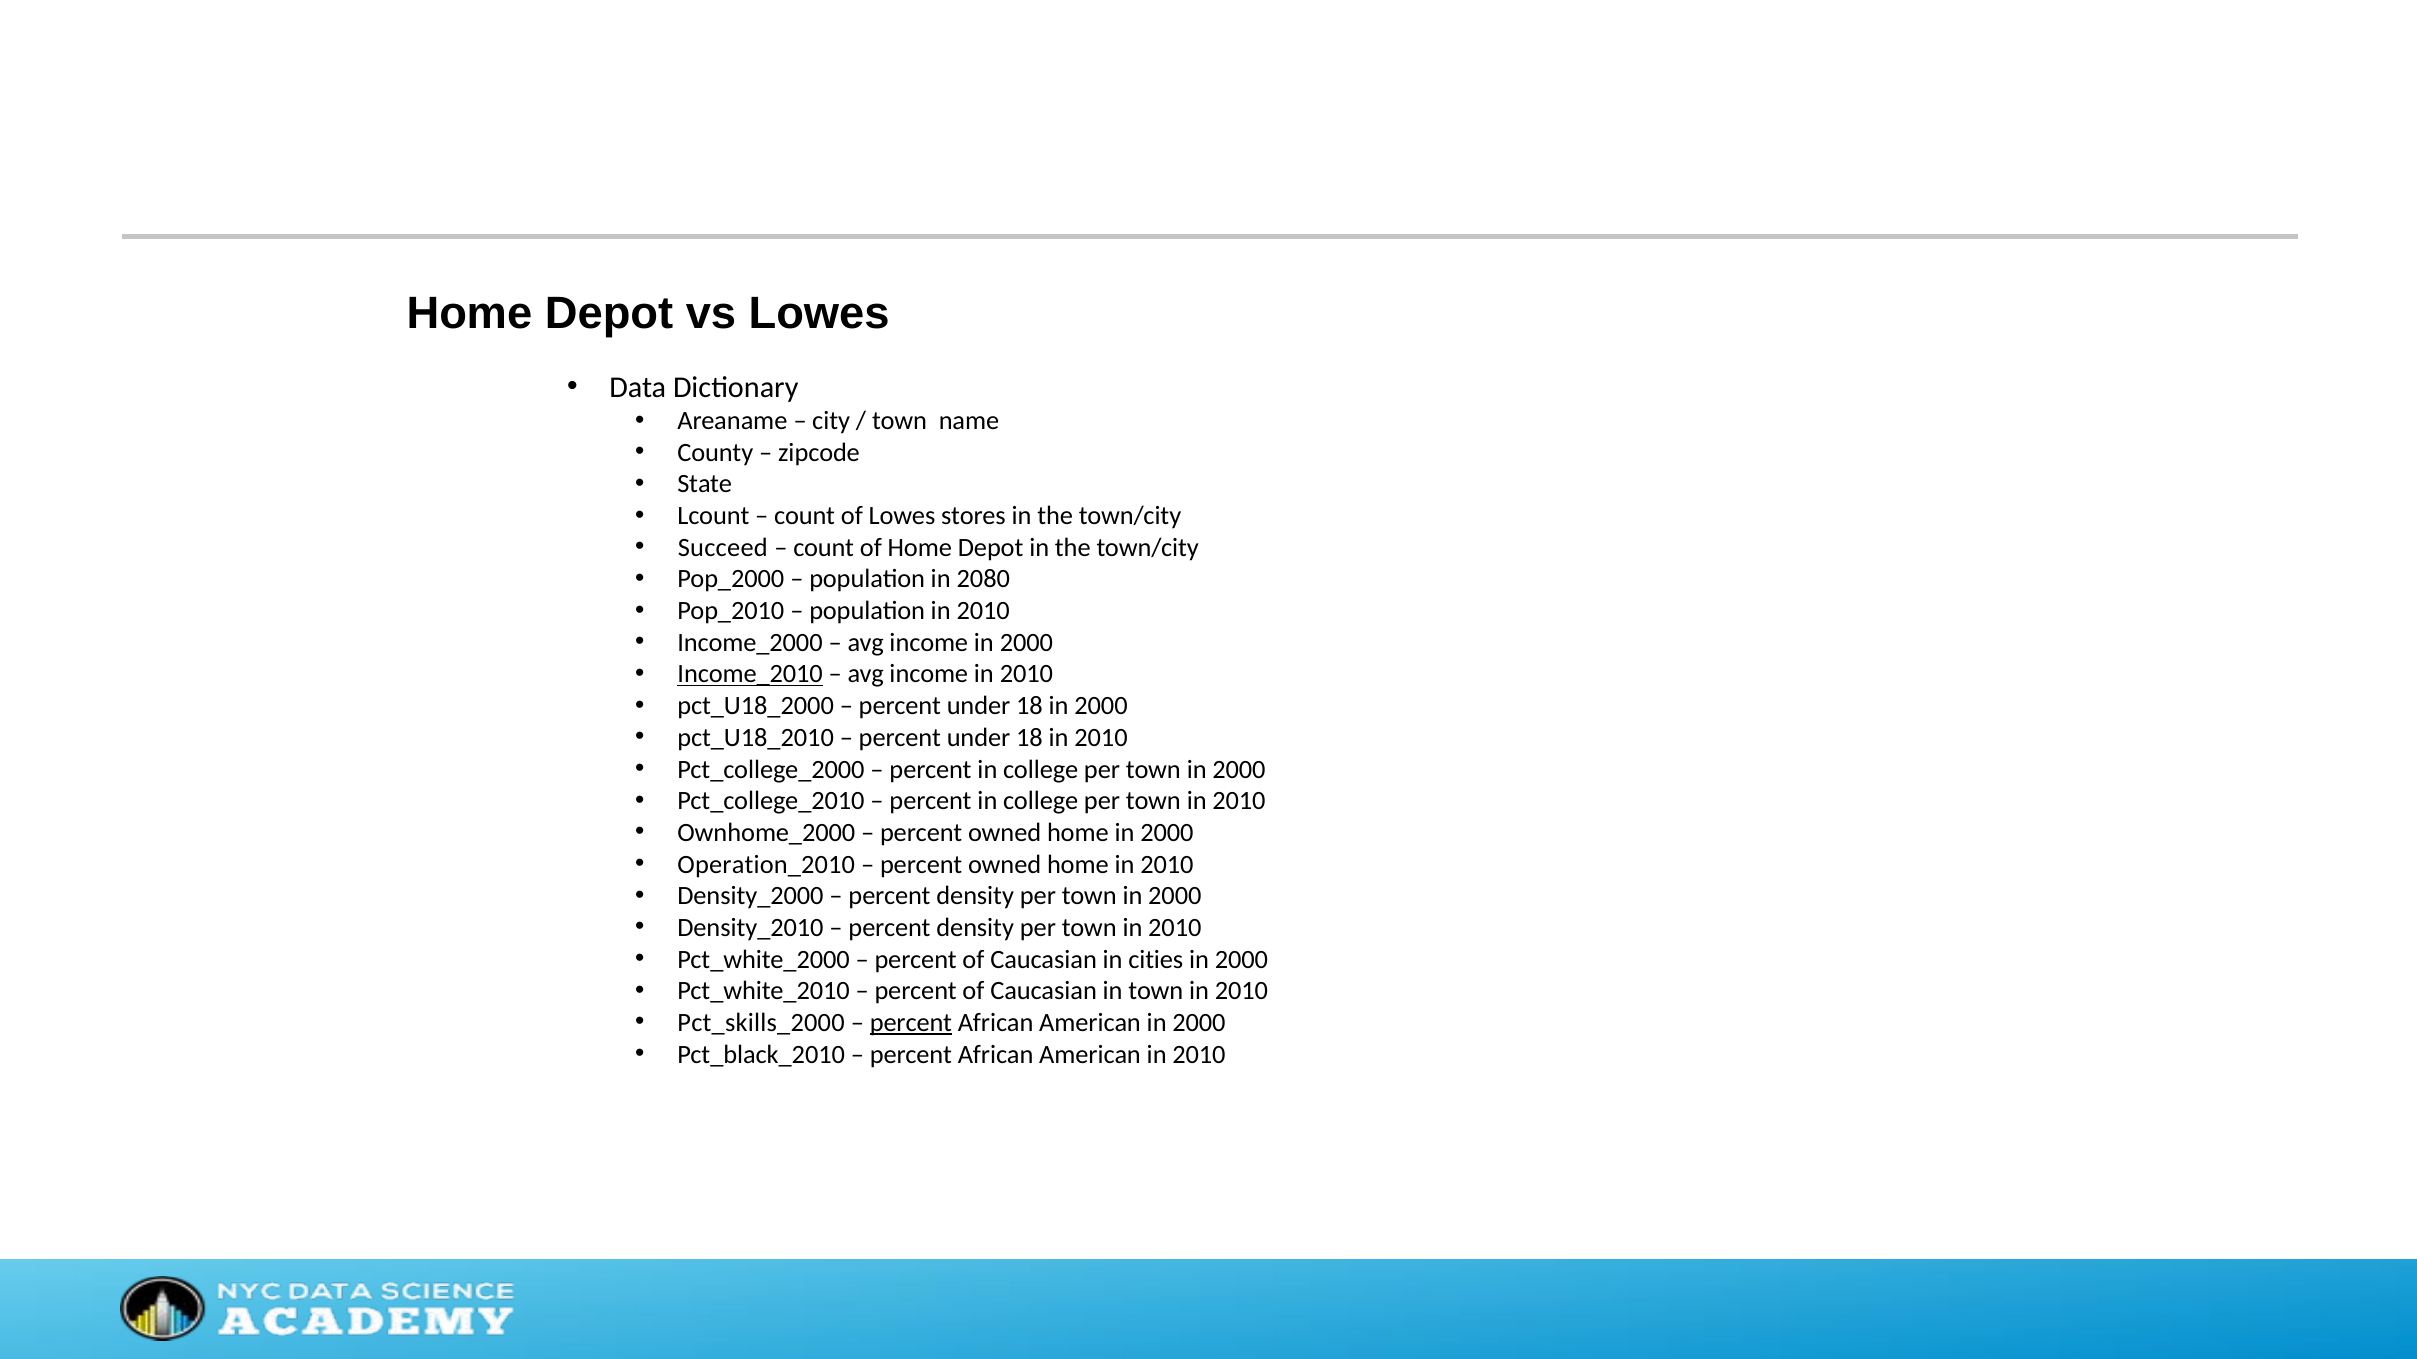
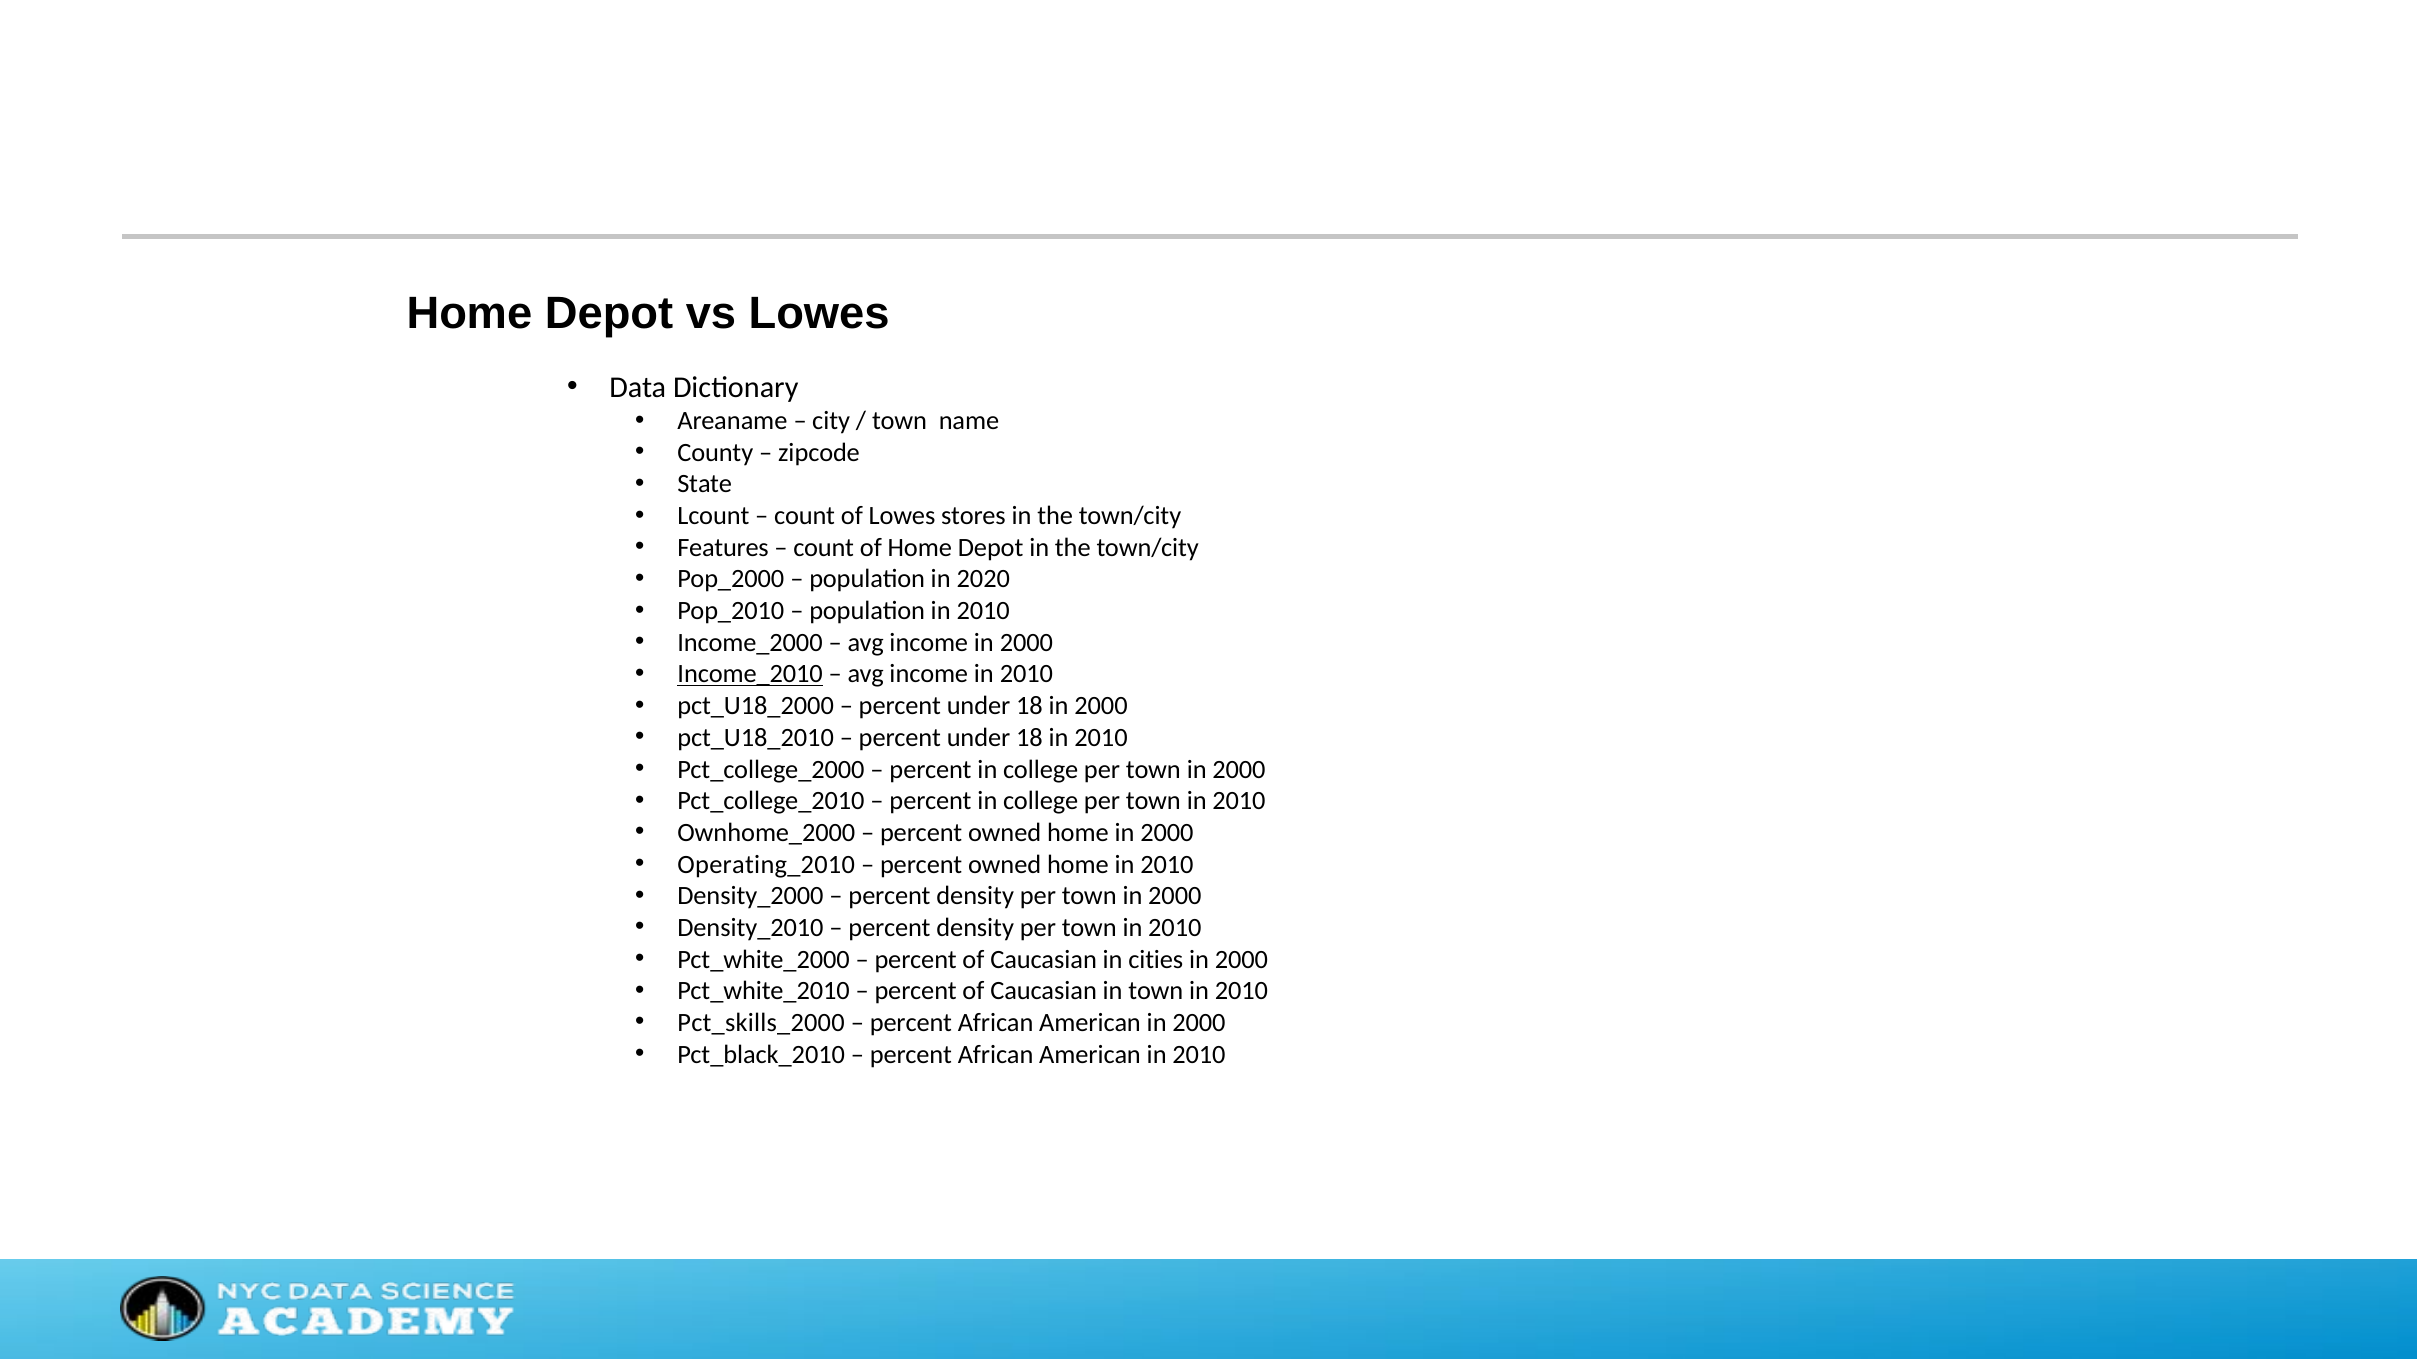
Succeed: Succeed -> Features (723, 548)
2080: 2080 -> 2020 (983, 579)
Operation_2010: Operation_2010 -> Operating_2010 (766, 865)
percent underline: present -> none (911, 1023)
